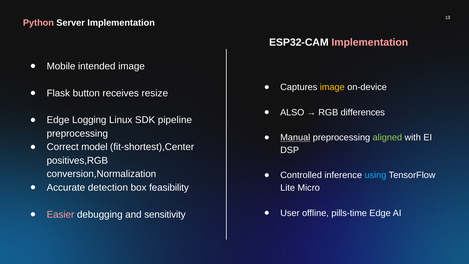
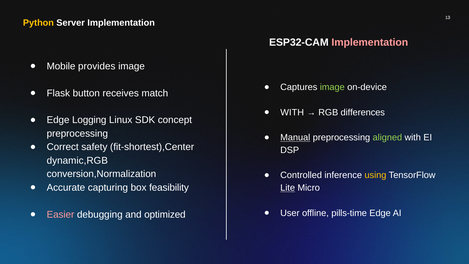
Python colour: pink -> yellow (38, 23)
intended: intended -> provides (97, 66)
image colour: yellow -> light green (332, 87)
resize: resize -> match (155, 93)
ALSO: ALSO -> WITH (292, 112)
pipeline: pipeline -> concept (175, 120)
model: model -> safety (94, 147)
positives,RGB: positives,RGB -> dynamic,RGB (77, 160)
using colour: light blue -> yellow (375, 175)
detection: detection -> capturing (108, 187)
Lite underline: none -> present (288, 188)
sensitivity: sensitivity -> optimized (165, 214)
